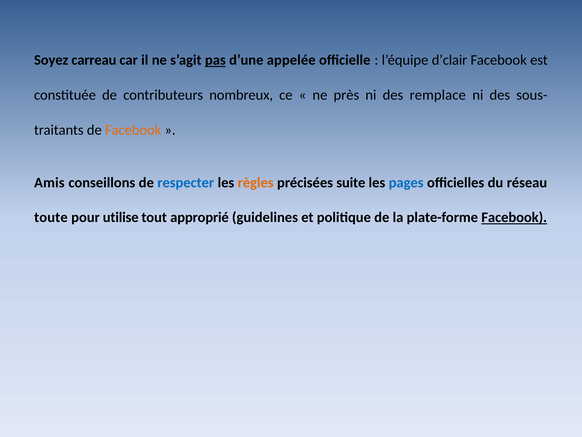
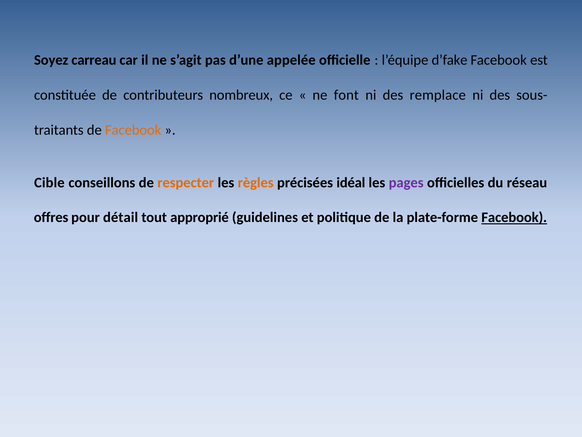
pas underline: present -> none (215, 60)
d’clair: d’clair -> d’fake (450, 60)
près: près -> font (346, 95)
Amis: Amis -> Cible (49, 182)
respecter colour: blue -> orange (186, 182)
suite: suite -> idéal (351, 182)
pages colour: blue -> purple (406, 182)
toute: toute -> offres (51, 217)
utilise: utilise -> détail (121, 217)
